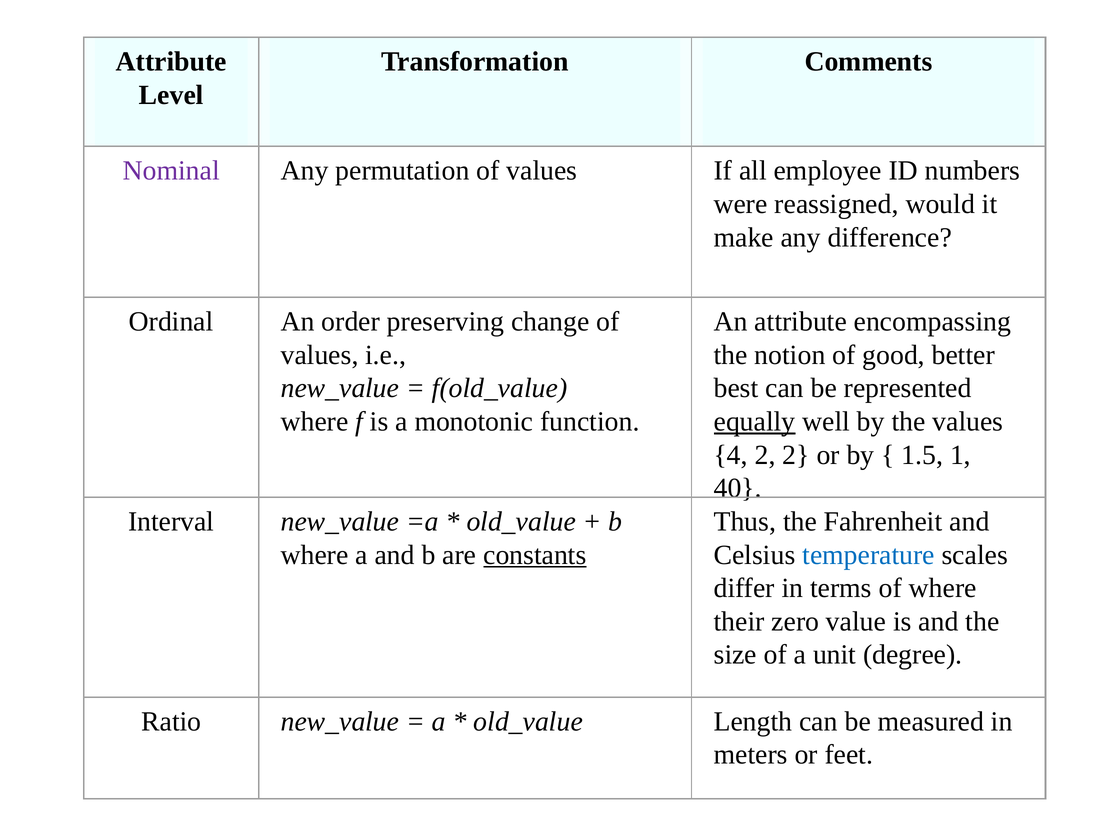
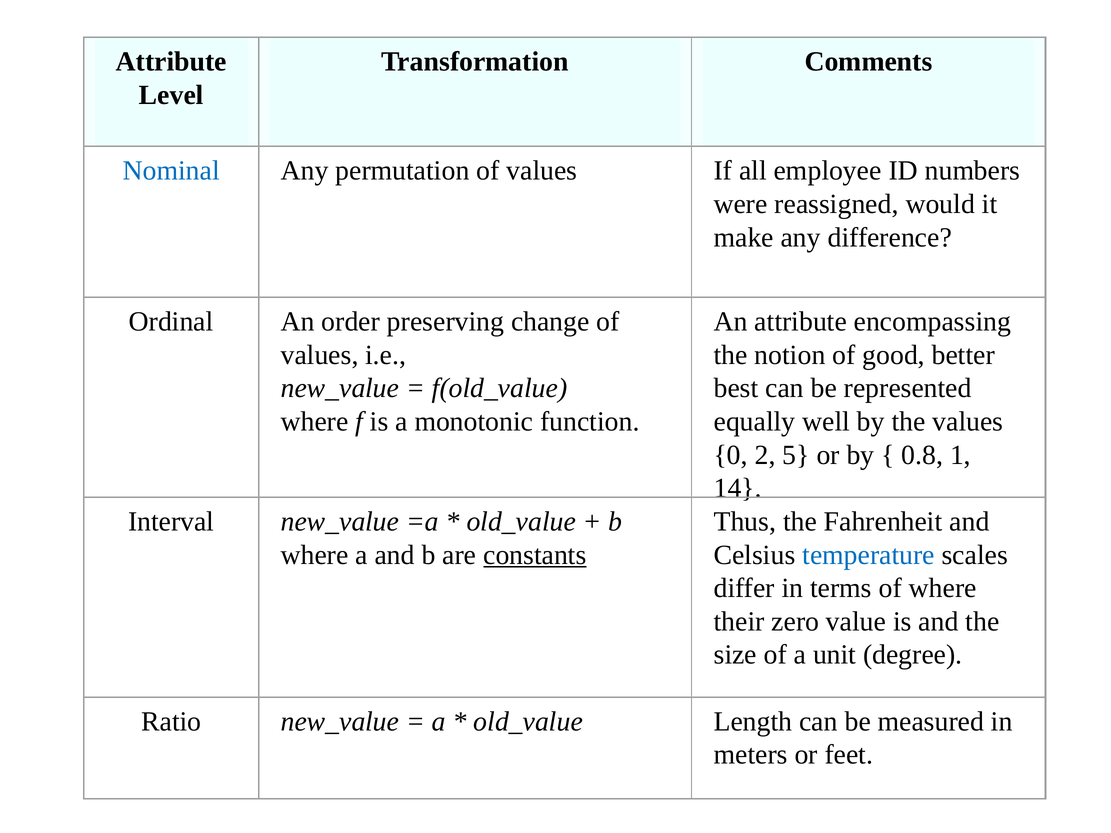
Nominal colour: purple -> blue (171, 171)
equally underline: present -> none (755, 422)
4: 4 -> 0 (731, 455)
2 2: 2 -> 5 (796, 455)
1.5: 1.5 -> 0.8 (922, 455)
40: 40 -> 14 (738, 488)
